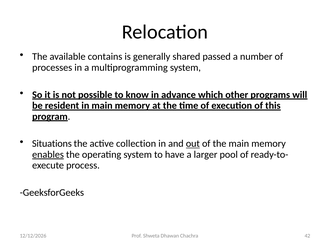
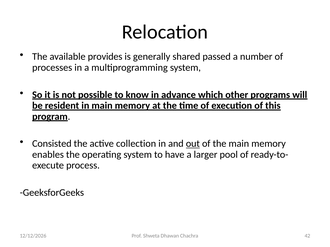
contains: contains -> provides (105, 57)
Situations: Situations -> Consisted (52, 144)
enables underline: present -> none (48, 155)
